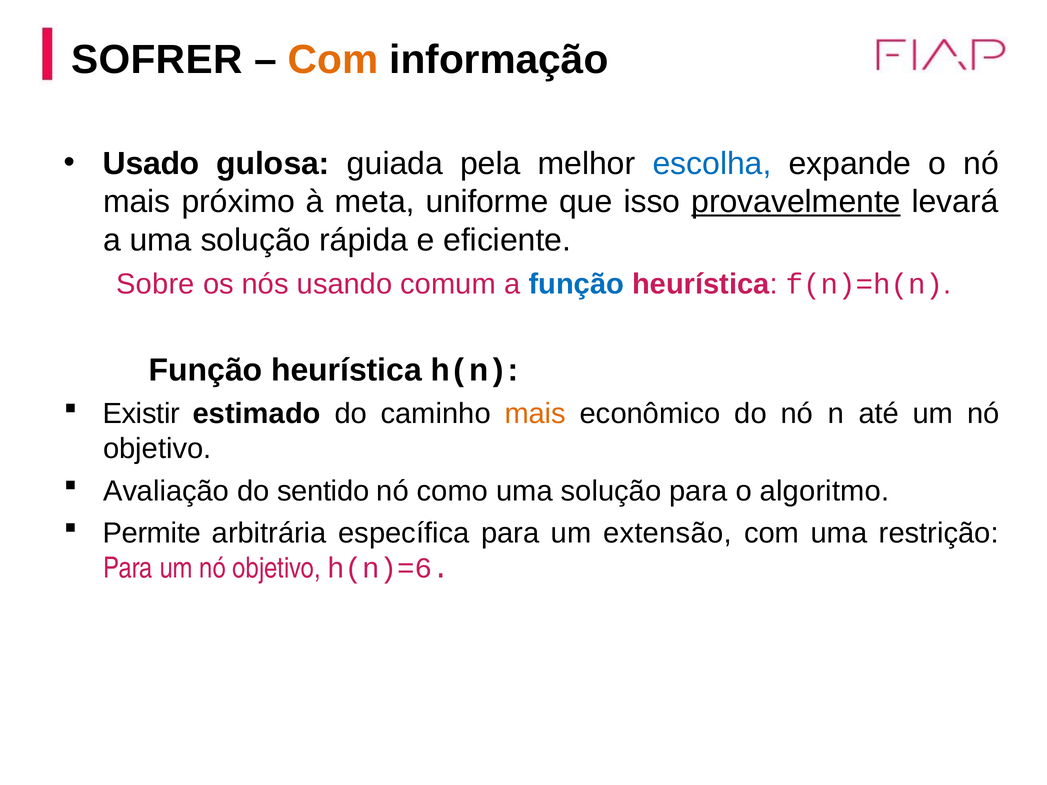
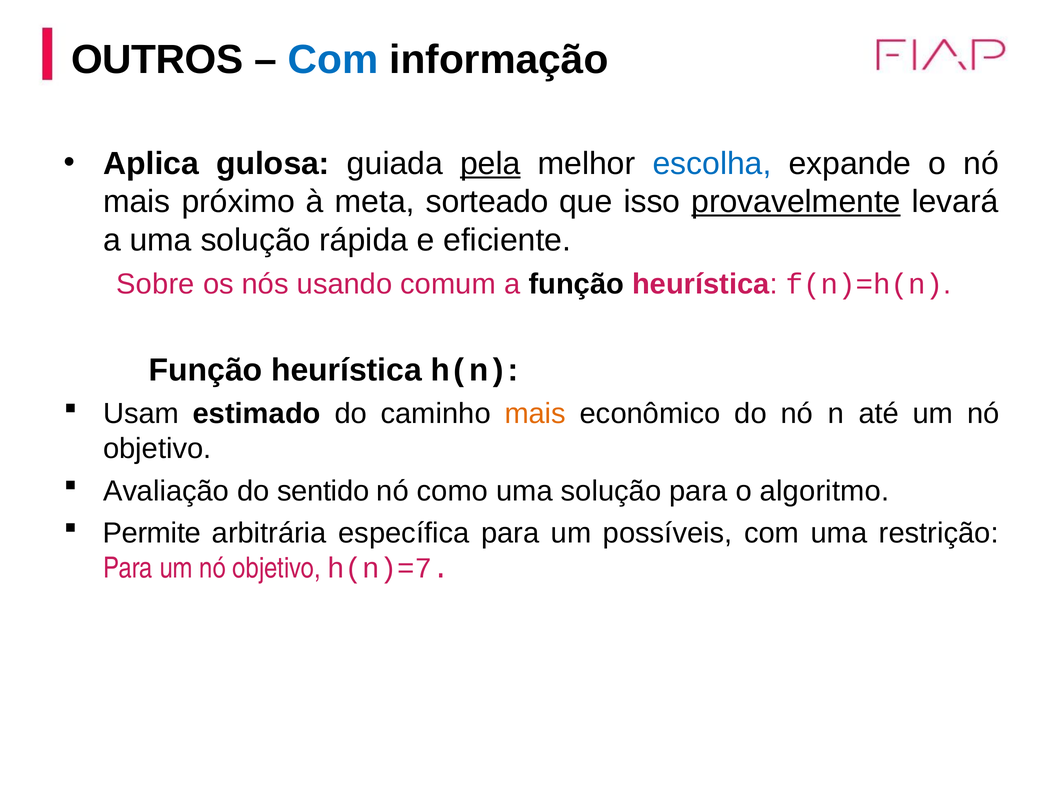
SOFRER: SOFRER -> OUTROS (157, 60)
Com colour: orange -> blue (333, 60)
Usado: Usado -> Aplica (151, 164)
pela underline: none -> present (490, 164)
uniforme: uniforme -> sorteado (487, 202)
função colour: blue -> black (576, 284)
Existir: Existir -> Usam (141, 414)
extensão: extensão -> possíveis (668, 533)
h(n)=6: h(n)=6 -> h(n)=7 (389, 568)
